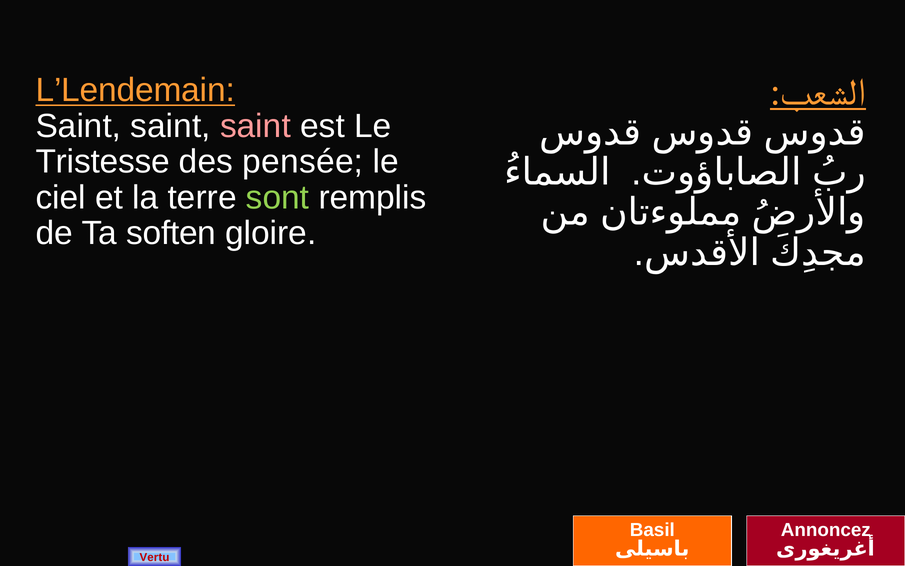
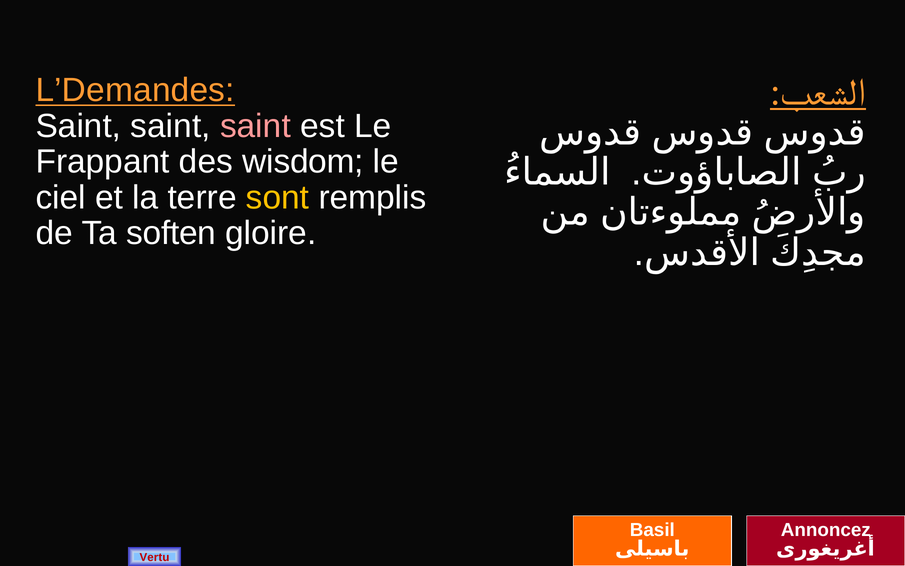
L’Lendemain: L’Lendemain -> L’Demandes (135, 90)
Tristesse: Tristesse -> Frappant (103, 162)
pensée: pensée -> wisdom (303, 162)
sont colour: light green -> yellow (278, 197)
